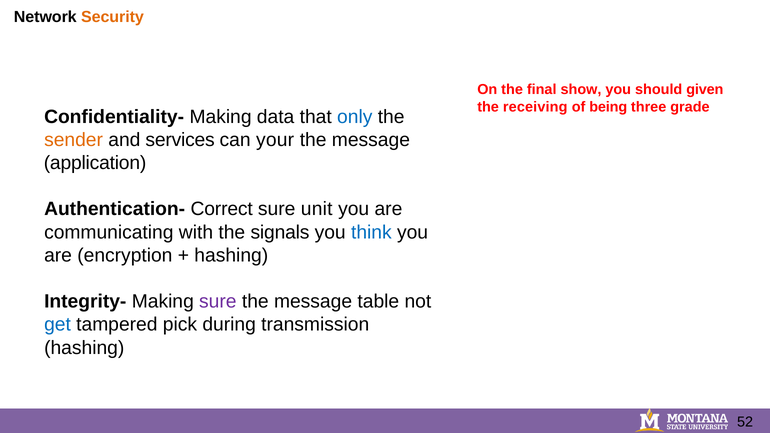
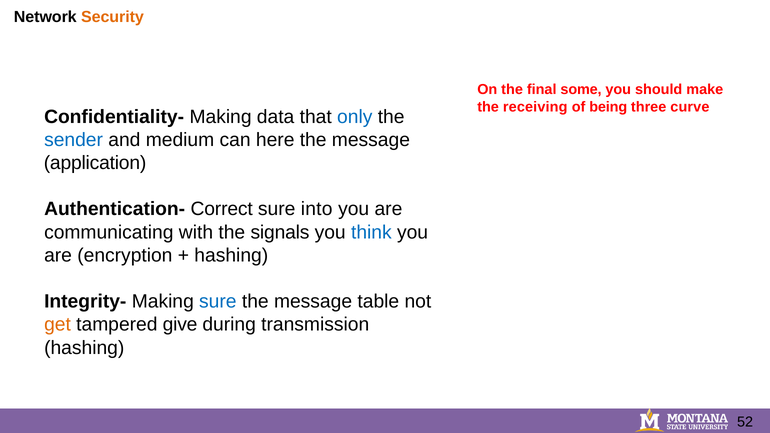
show: show -> some (581, 89)
given: given -> make (705, 89)
grade: grade -> curve (690, 107)
sender colour: orange -> blue (74, 140)
services: services -> medium (180, 140)
your: your -> here (275, 140)
unit: unit -> into (317, 209)
sure colour: purple -> blue (218, 302)
get colour: blue -> orange (58, 325)
pick: pick -> give (180, 325)
